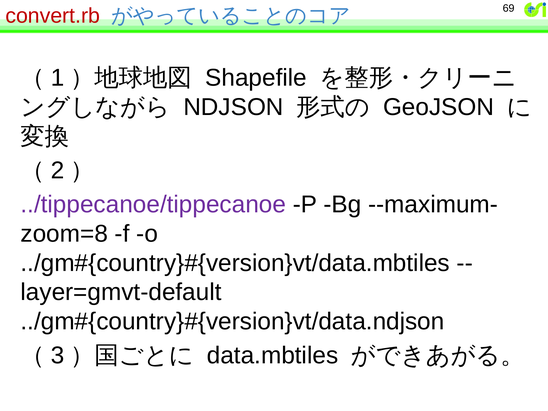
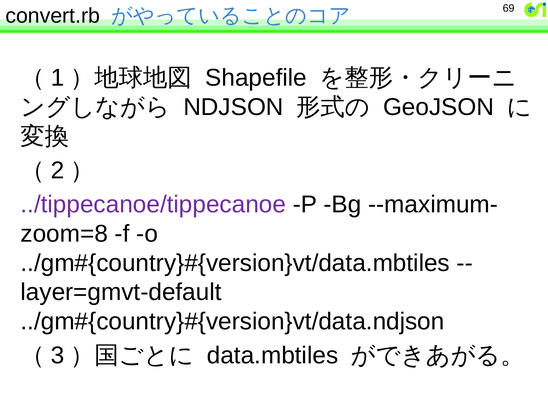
convert.rb colour: red -> black (53, 16)
